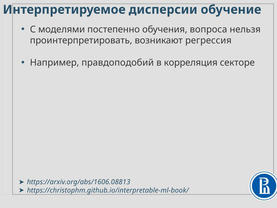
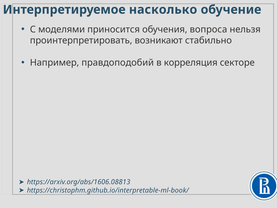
дисперсии: дисперсии -> насколько (163, 10)
постепенно: постепенно -> приносится (114, 29)
регрессия: регрессия -> стабильно (208, 40)
